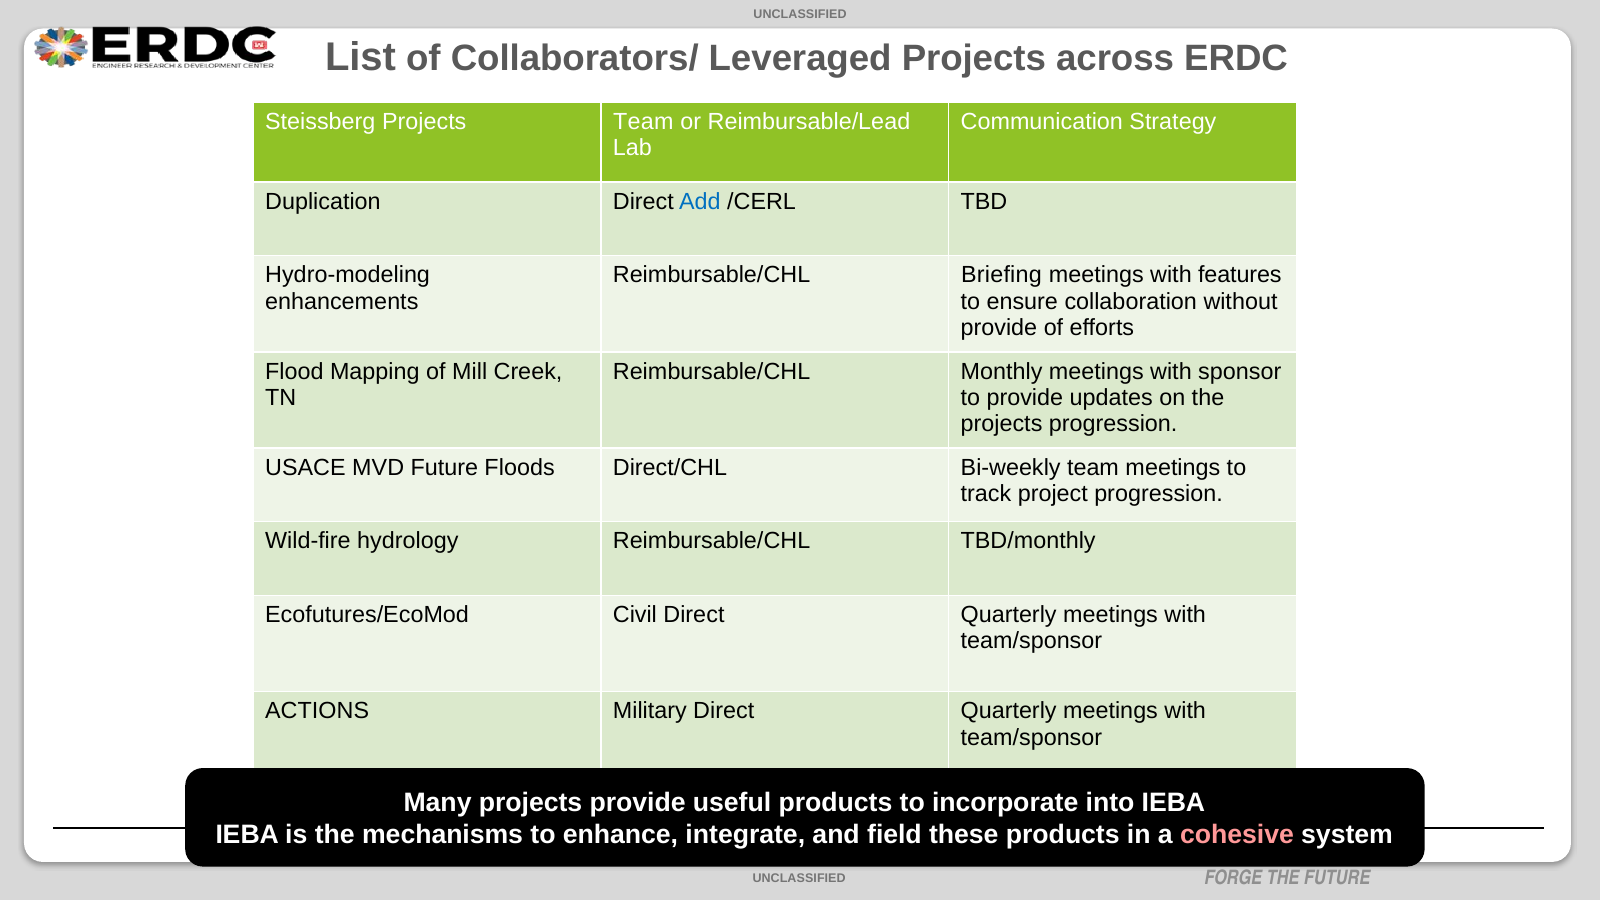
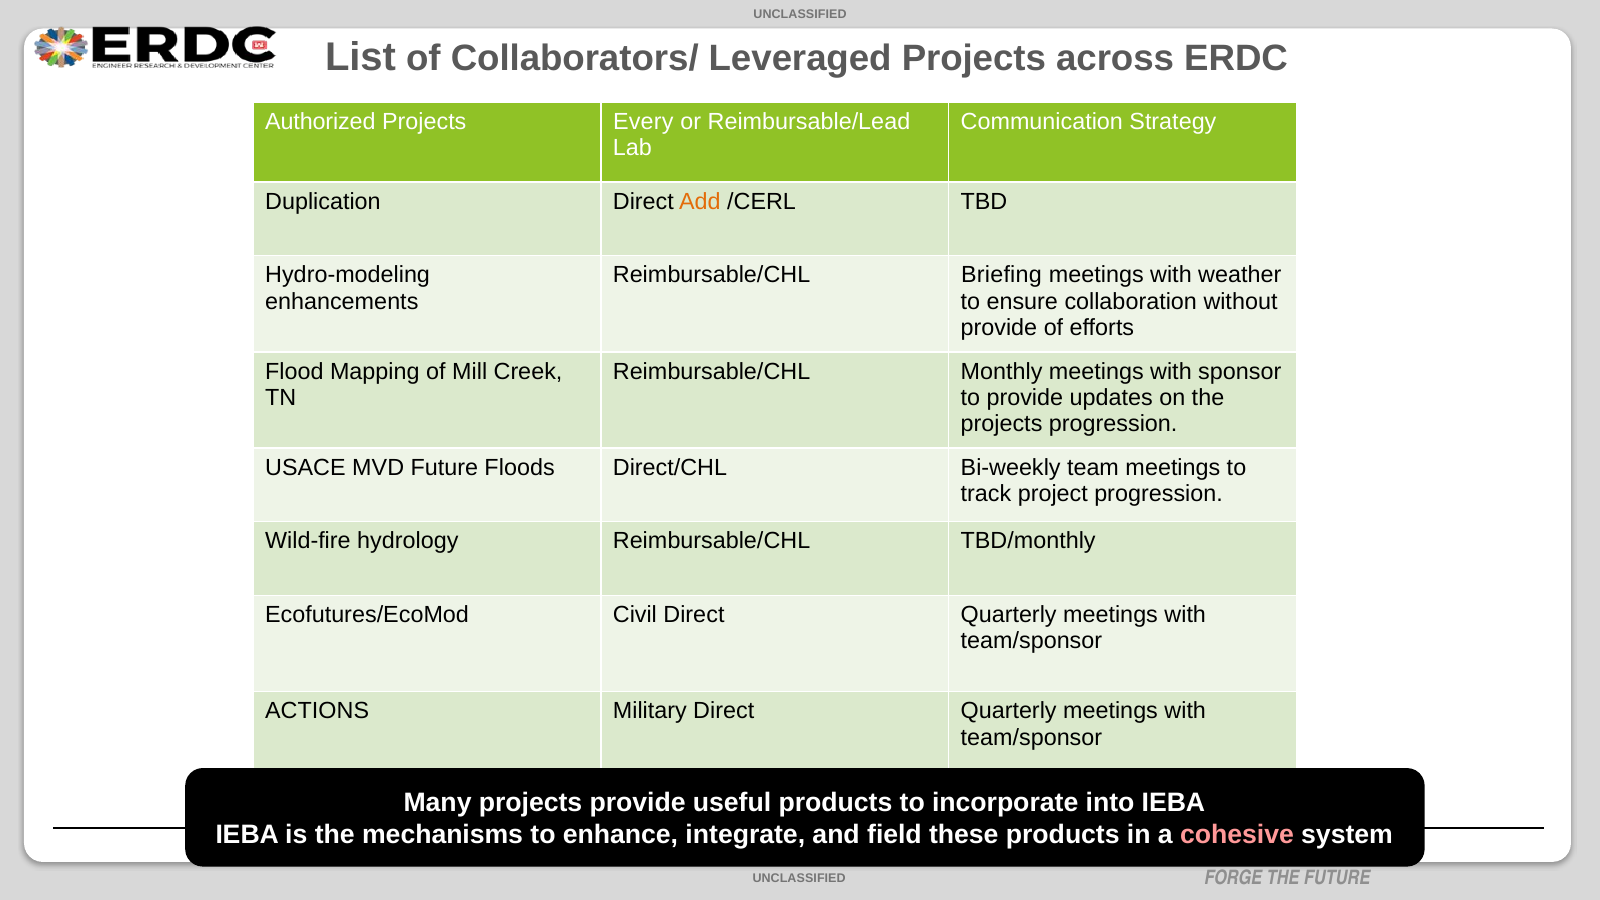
Steissberg: Steissberg -> Authorized (320, 122)
Projects Team: Team -> Every (643, 122)
Add colour: blue -> orange (700, 201)
features: features -> weather (1240, 275)
